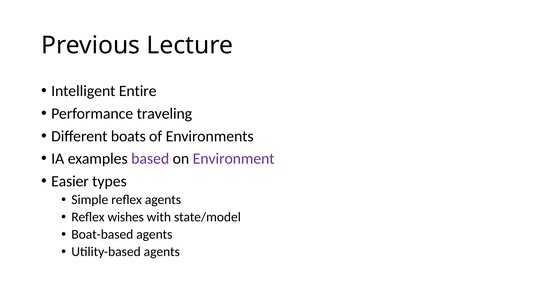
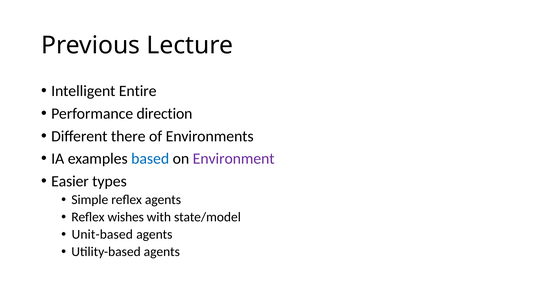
traveling: traveling -> direction (164, 114)
boats: boats -> there (128, 136)
based colour: purple -> blue (150, 159)
Boat-based: Boat-based -> Unit-based (102, 235)
